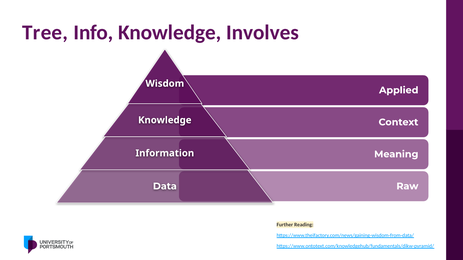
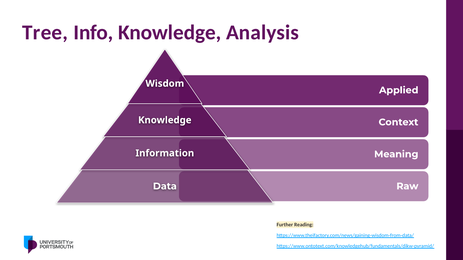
Involves: Involves -> Analysis (262, 33)
